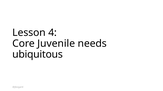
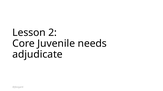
4: 4 -> 2 (53, 33)
ubiquitous: ubiquitous -> adjudicate (37, 55)
